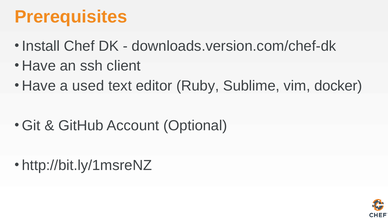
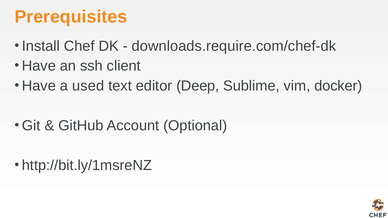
downloads.version.com/chef-dk: downloads.version.com/chef-dk -> downloads.require.com/chef-dk (234, 46)
Ruby: Ruby -> Deep (198, 86)
